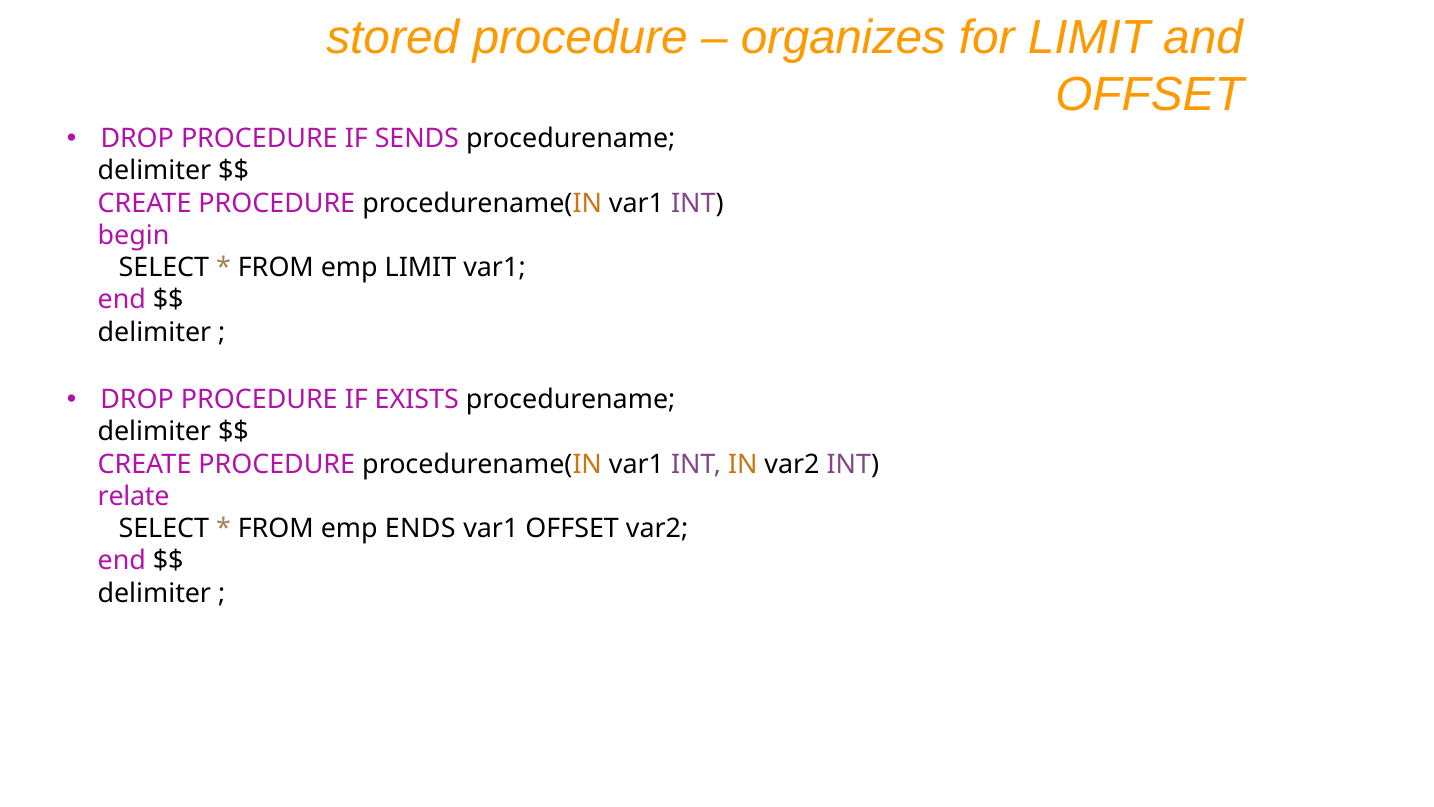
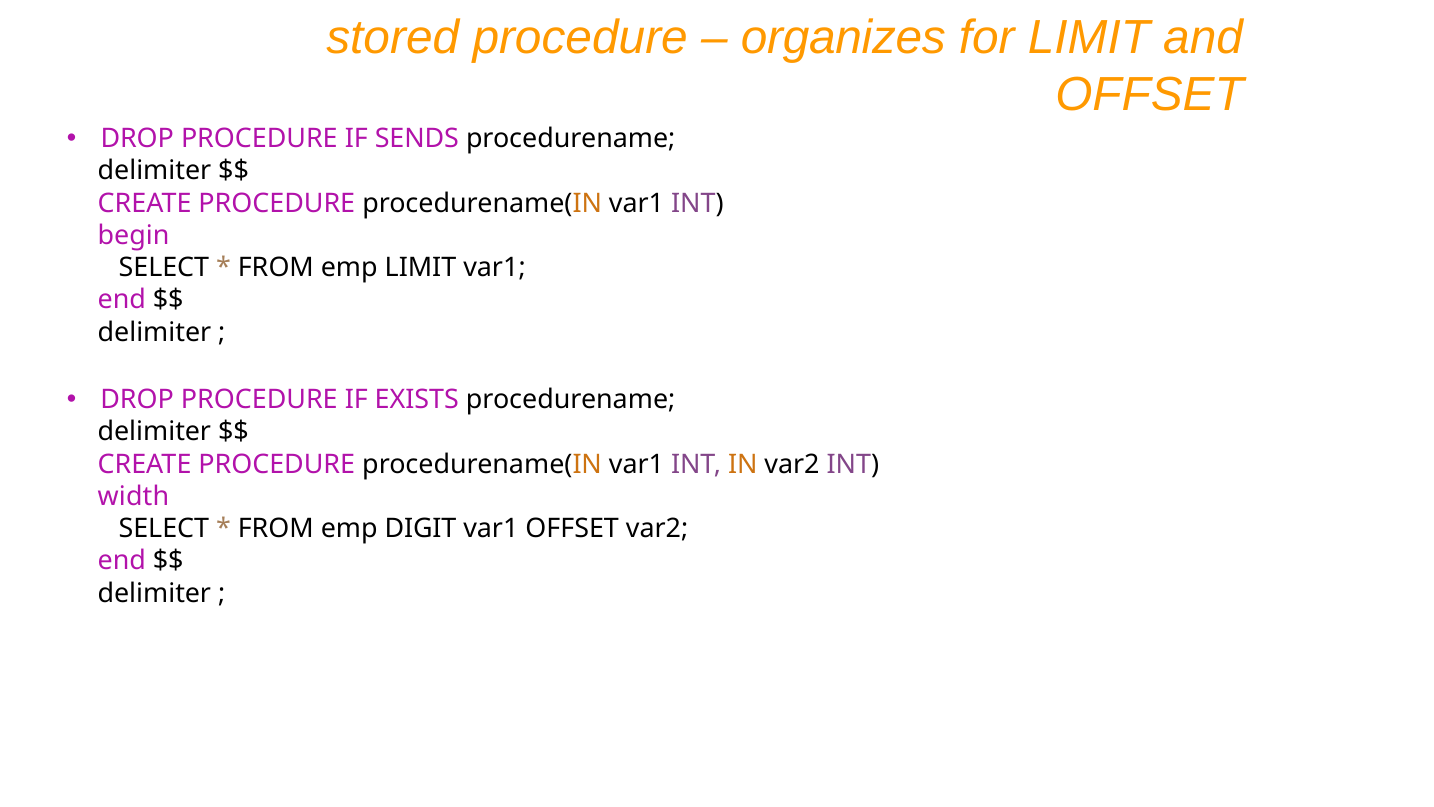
relate: relate -> width (133, 496)
ENDS: ENDS -> DIGIT (420, 528)
